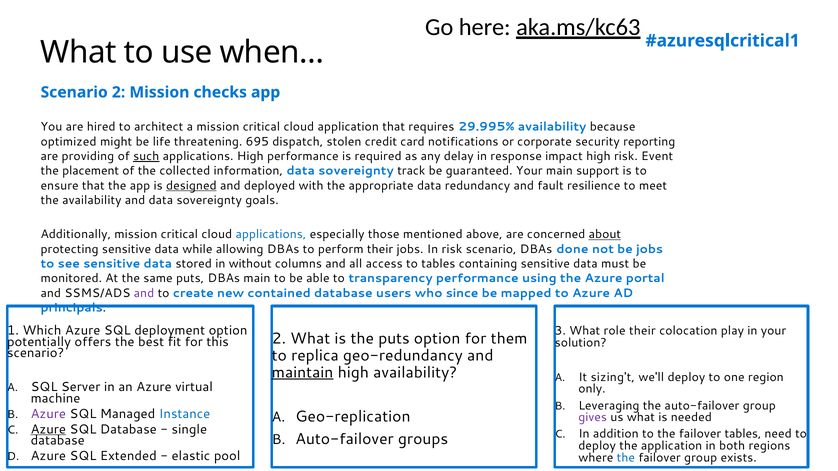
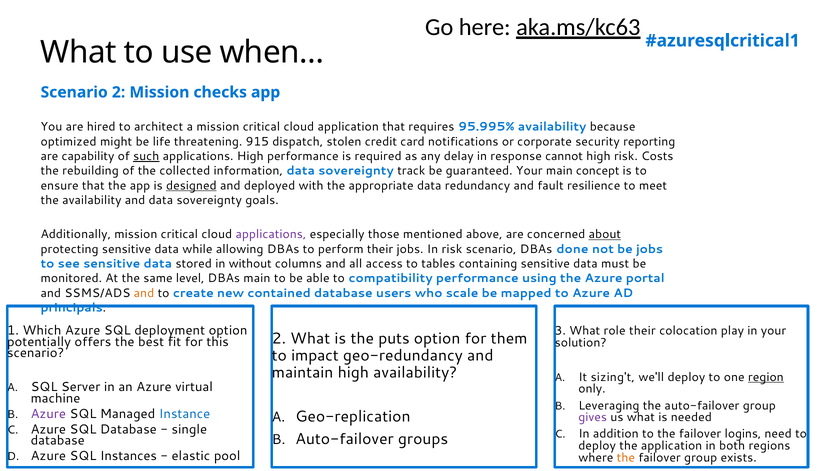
29.995%: 29.995% -> 95.995% (486, 127)
695: 695 -> 915 (257, 142)
providing: providing -> capability (88, 156)
impact: impact -> cannot (564, 156)
Event: Event -> Costs (657, 156)
placement: placement -> rebuilding (91, 171)
support: support -> concept (598, 171)
applications colour: blue -> purple (271, 235)
same puts: puts -> level (190, 279)
transparency: transparency -> compatibility (391, 279)
and colour: purple -> orange (144, 293)
since: since -> scale (462, 293)
replica: replica -> impact (315, 356)
maintain underline: present -> none (303, 373)
region underline: none -> present (766, 377)
Azure underline: present -> none (48, 430)
failover tables: tables -> logins (743, 434)
Extended: Extended -> Instances (128, 456)
the colour: blue -> orange (626, 458)
